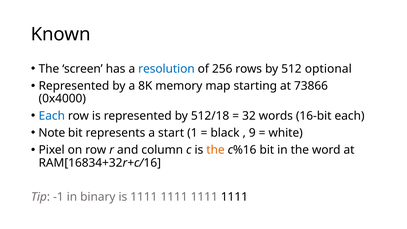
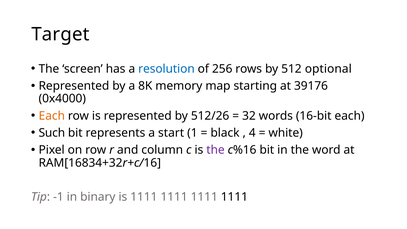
Known: Known -> Target (60, 34)
73866: 73866 -> 39176 (311, 86)
Each colour: blue -> orange (52, 116)
512/18: 512/18 -> 512/26 (210, 116)
Note: Note -> Such (52, 133)
9: 9 -> 4 (252, 133)
the colour: orange -> purple (215, 150)
